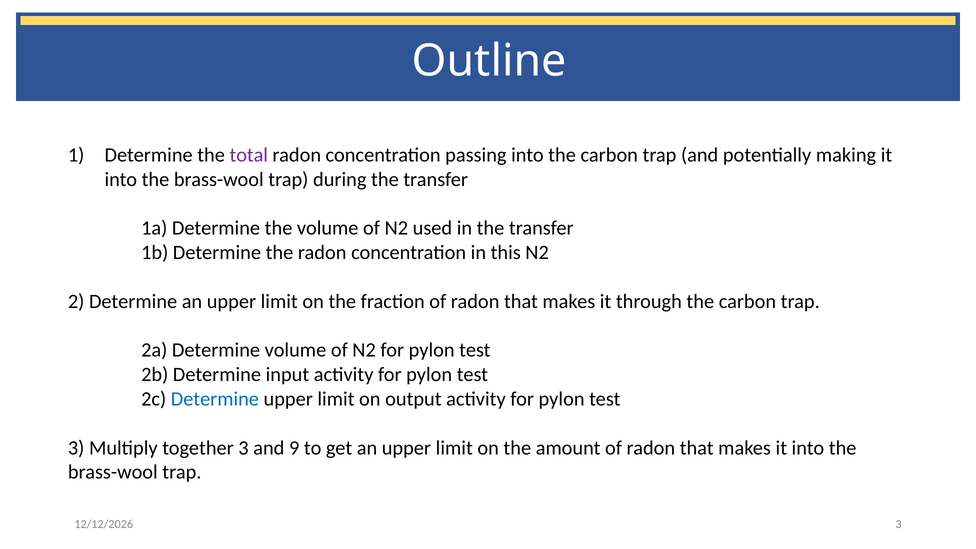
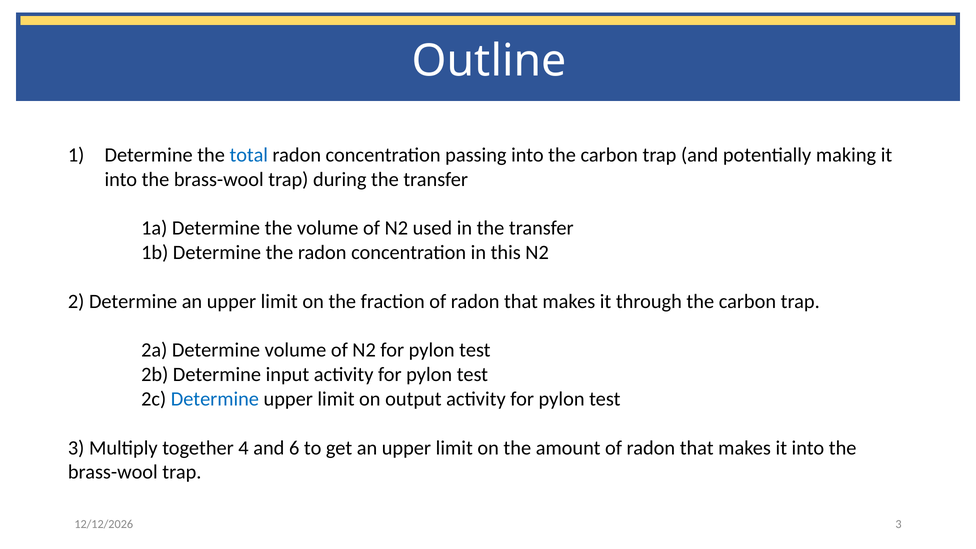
total colour: purple -> blue (249, 155)
together 3: 3 -> 4 (244, 448)
9: 9 -> 6 (294, 448)
